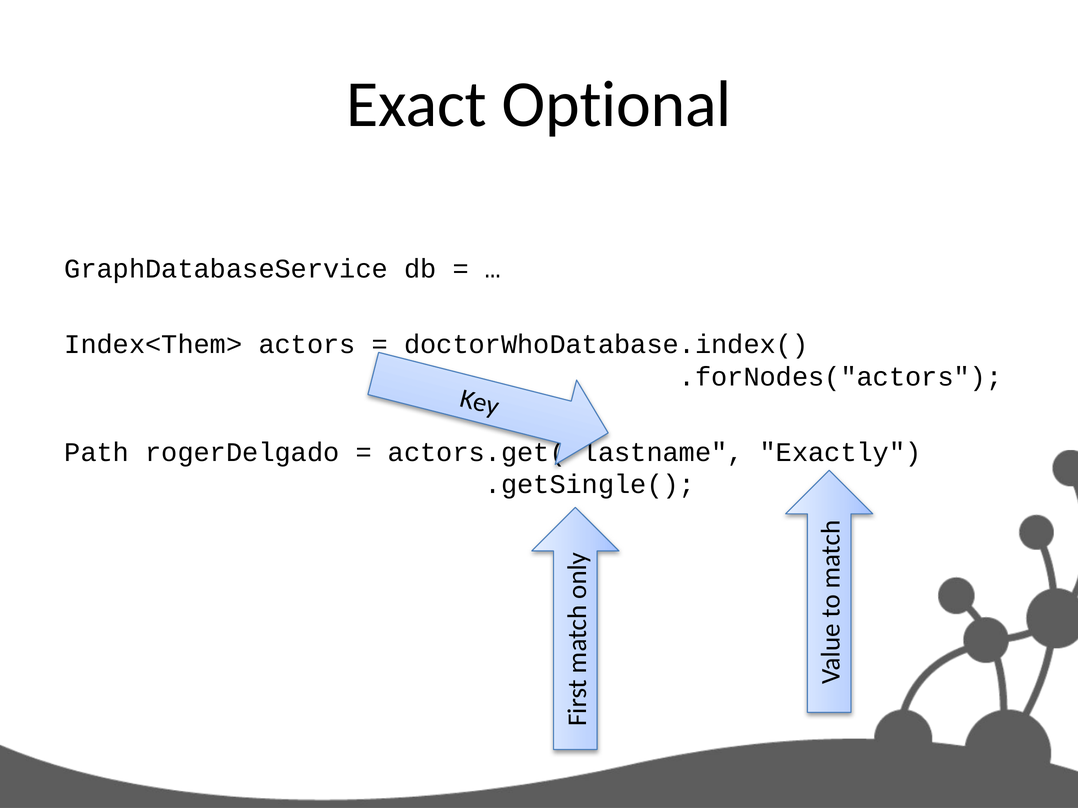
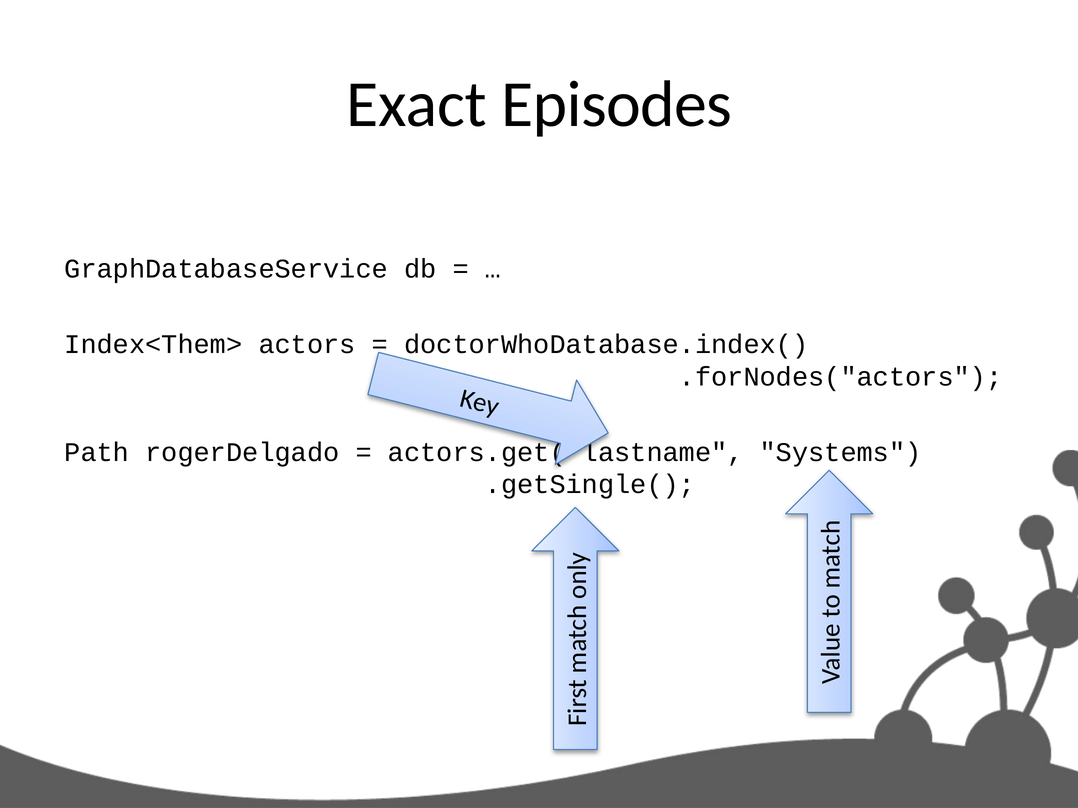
Optional: Optional -> Episodes (617, 104)
Exactly: Exactly -> Systems (841, 452)
